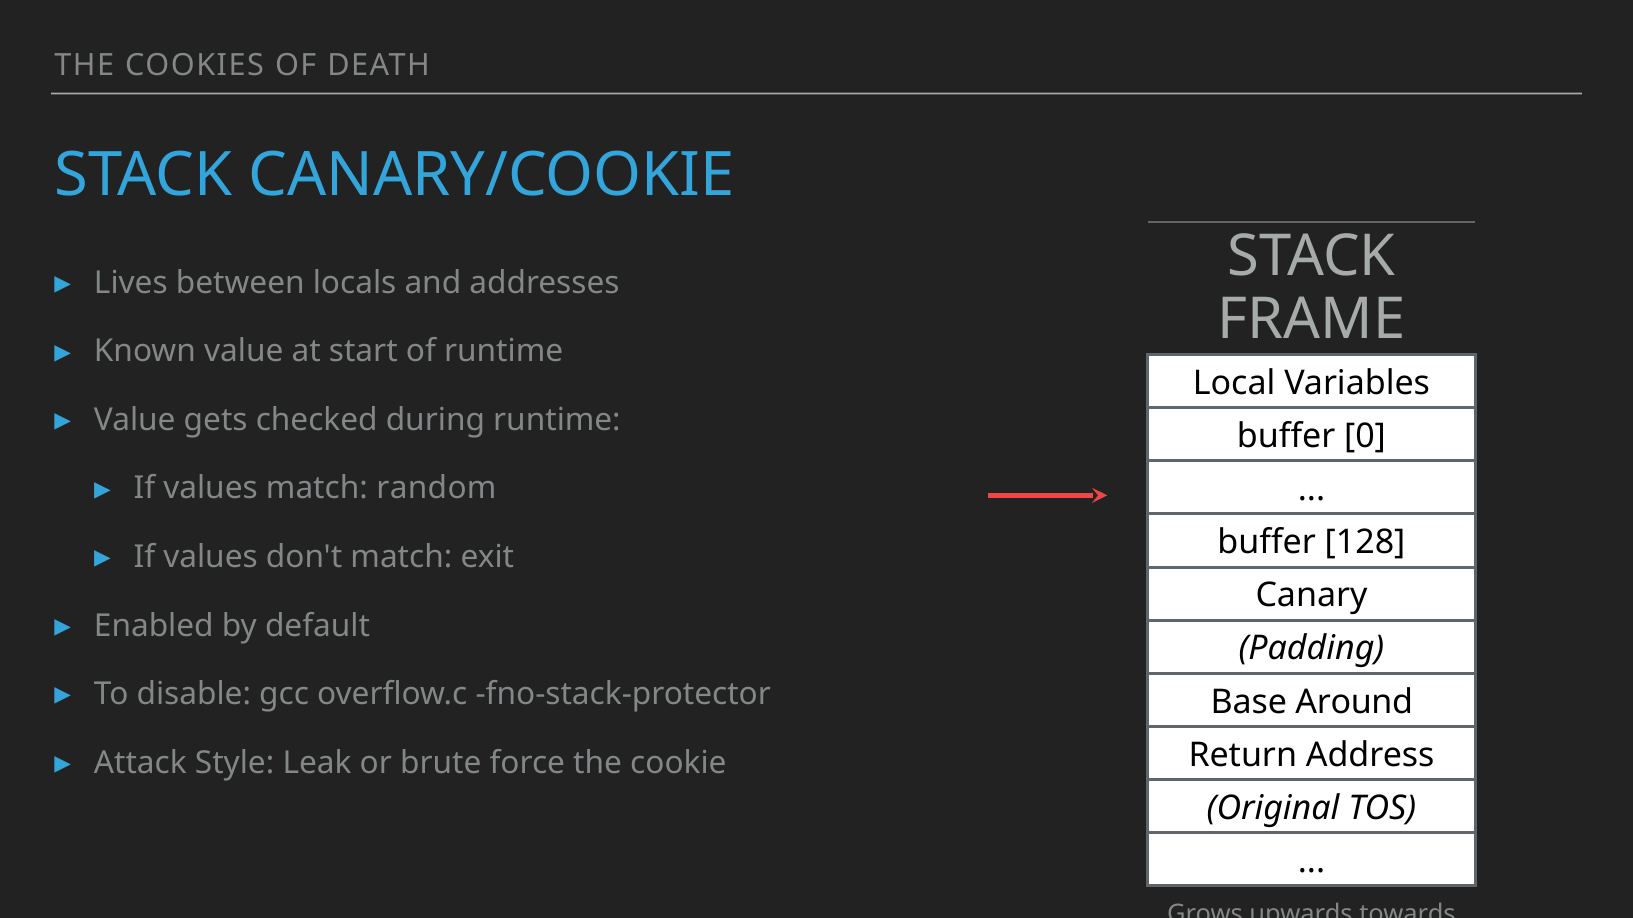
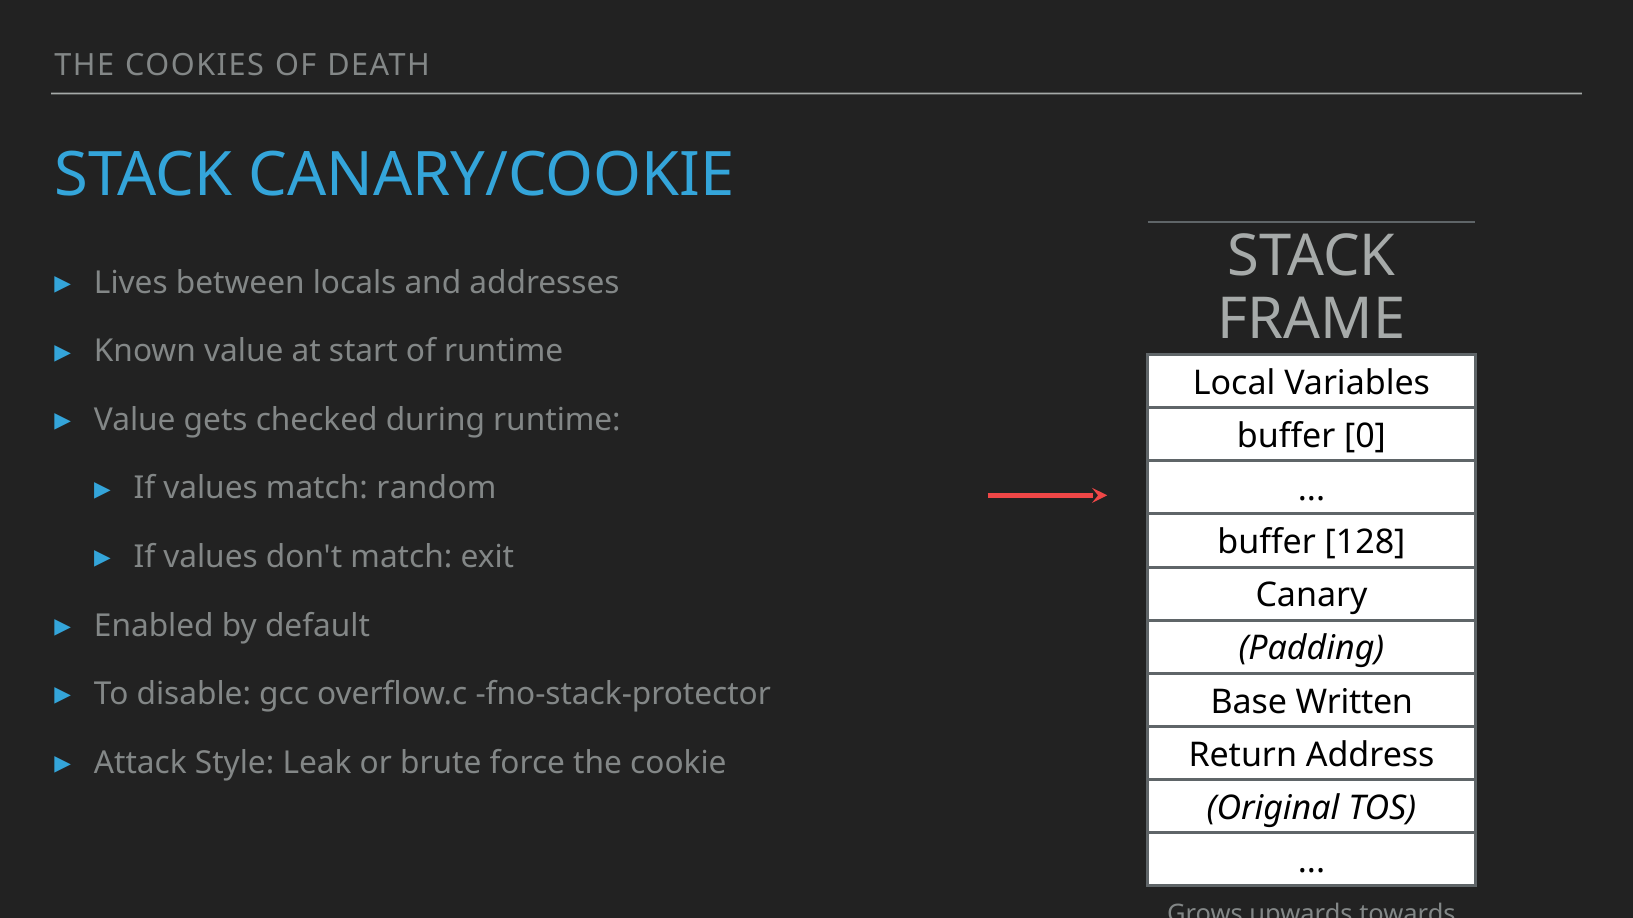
Around: Around -> Written (1354, 702)
